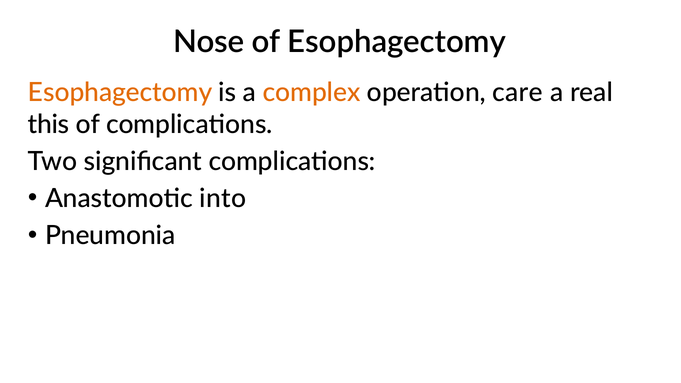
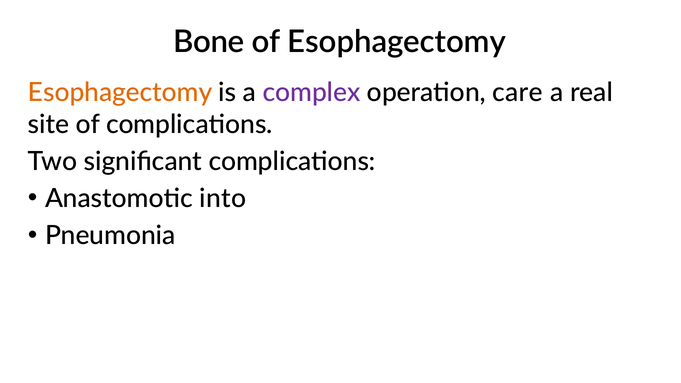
Nose: Nose -> Bone (209, 42)
complex colour: orange -> purple (312, 93)
this: this -> site (49, 124)
